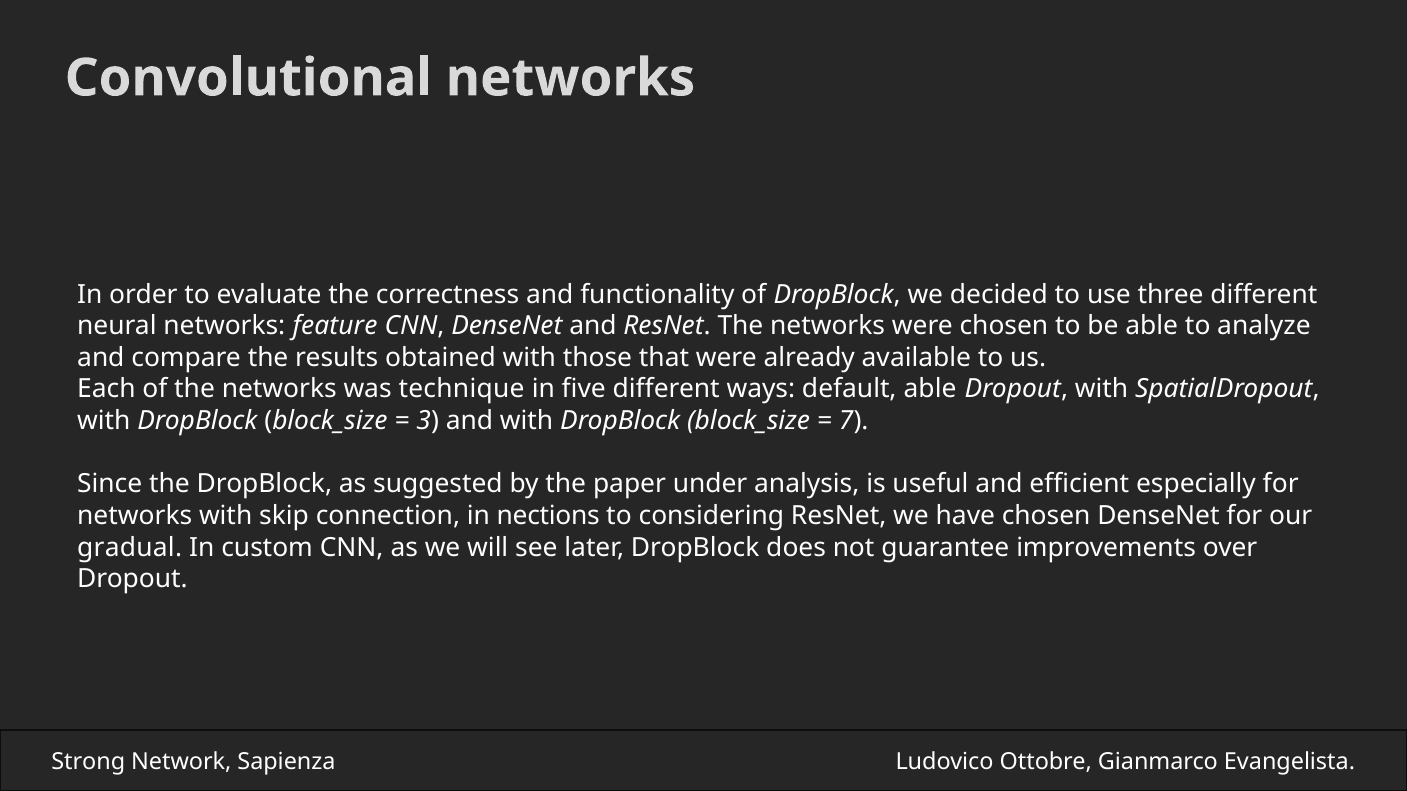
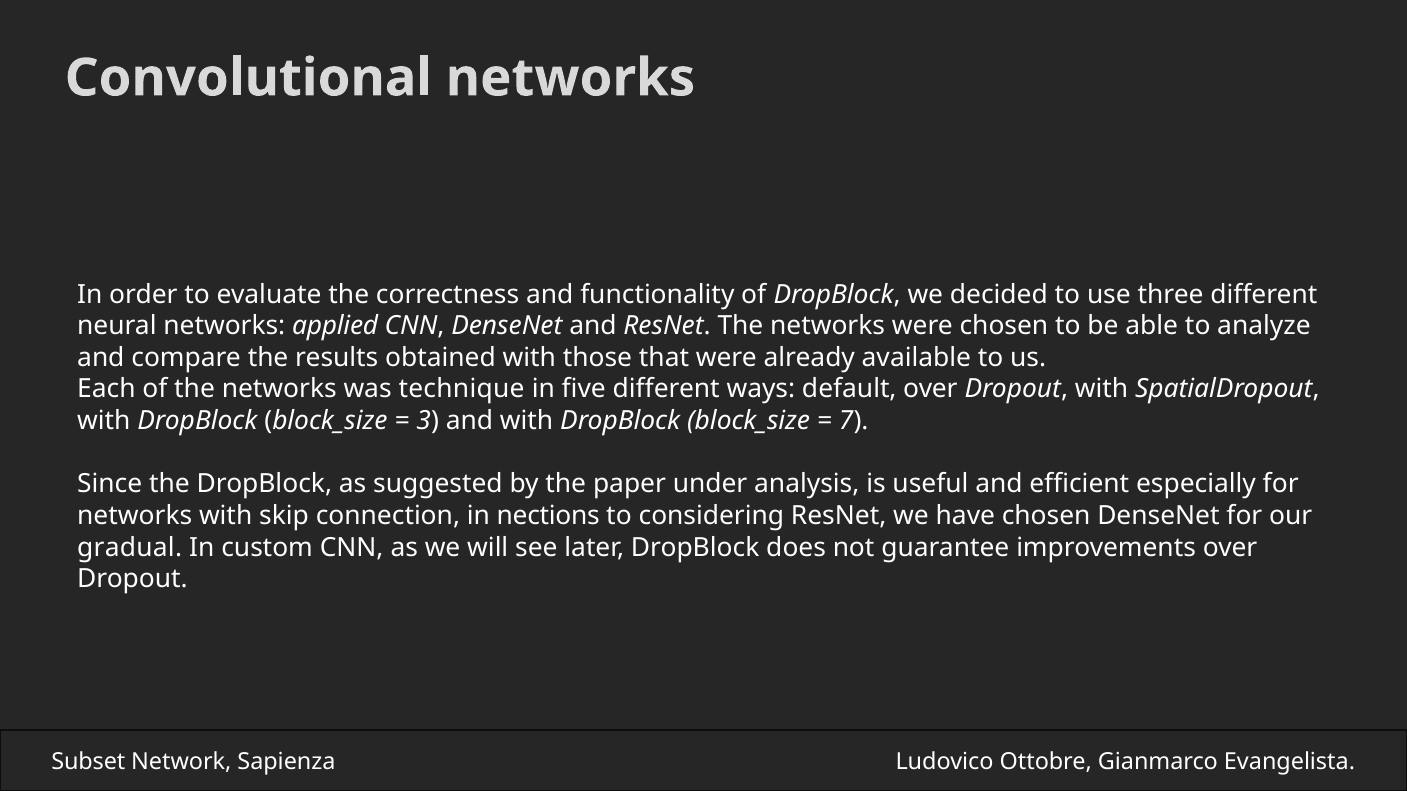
feature: feature -> applied (335, 326)
default able: able -> over (930, 390)
Strong: Strong -> Subset (88, 762)
